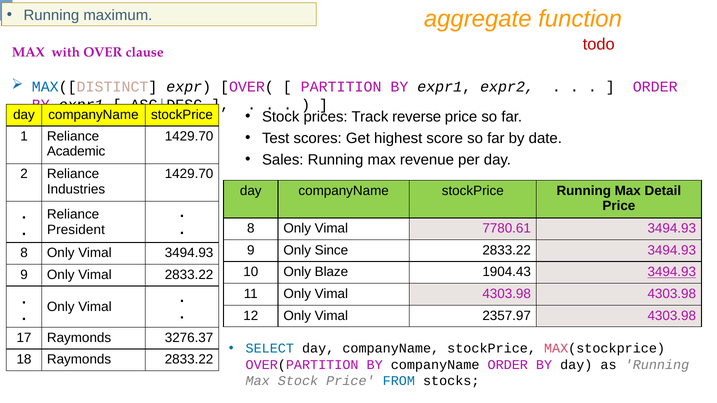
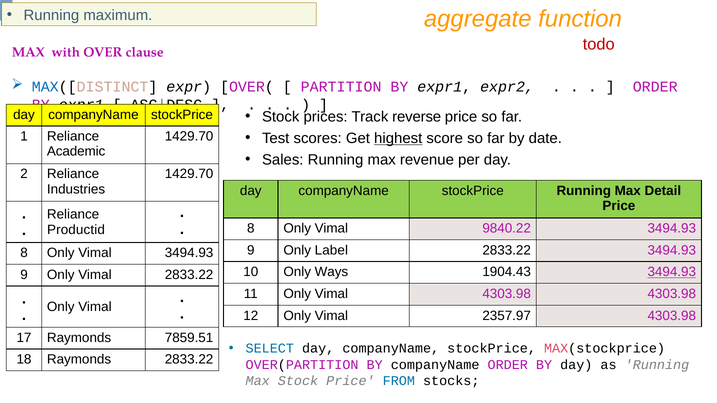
highest underline: none -> present (398, 138)
7780.61: 7780.61 -> 9840.22 (507, 229)
President: President -> Productid (76, 230)
Since: Since -> Label (331, 250)
Blaze: Blaze -> Ways (331, 272)
3276.37: 3276.37 -> 7859.51 (189, 338)
